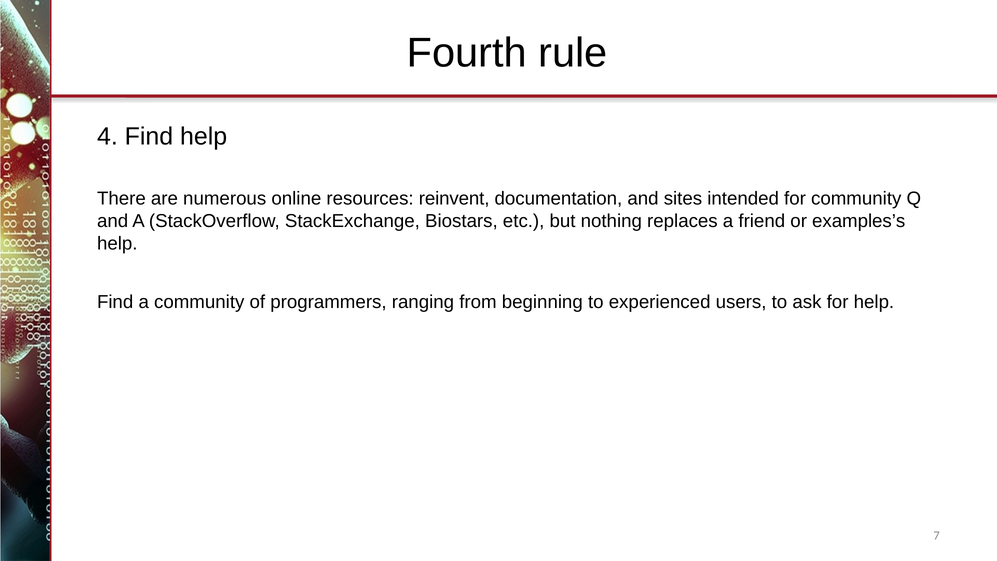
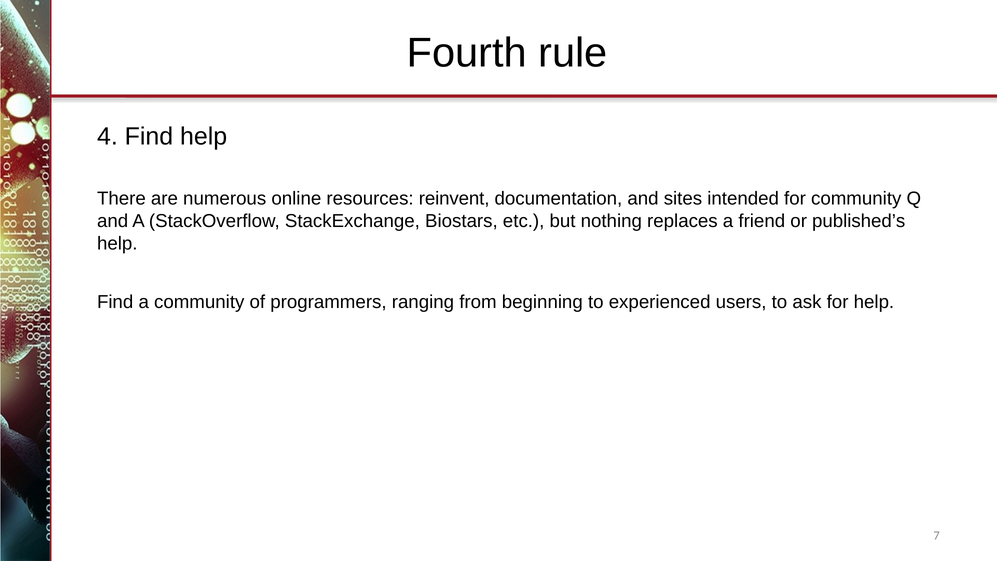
examples’s: examples’s -> published’s (859, 221)
